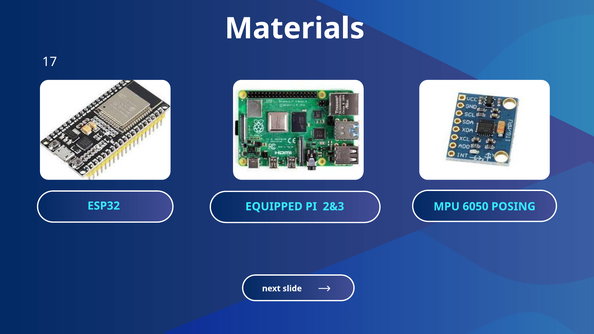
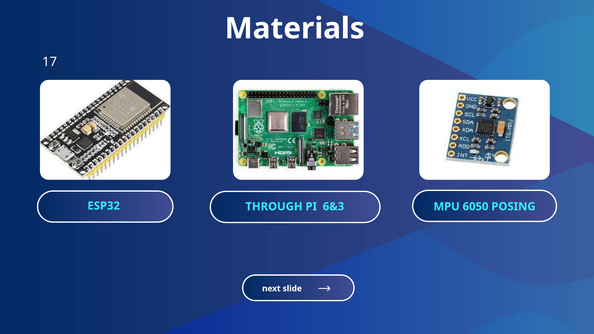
EQUIPPED: EQUIPPED -> THROUGH (274, 207)
2&3: 2&3 -> 6&3 (333, 207)
